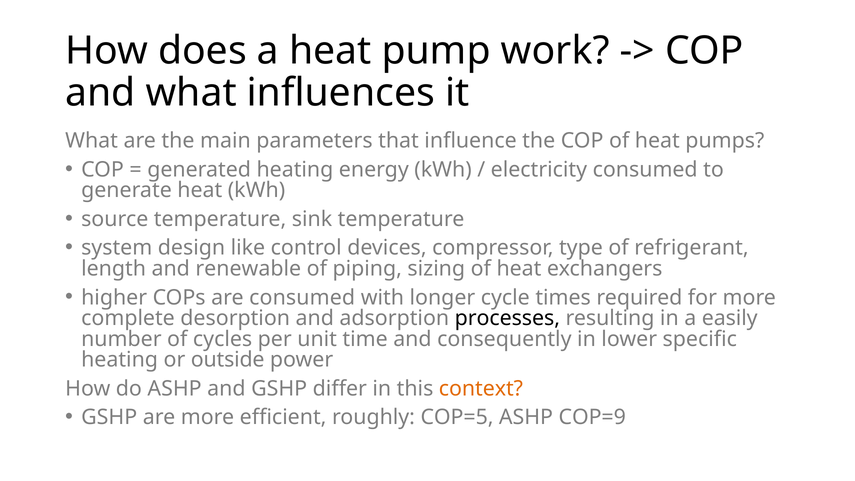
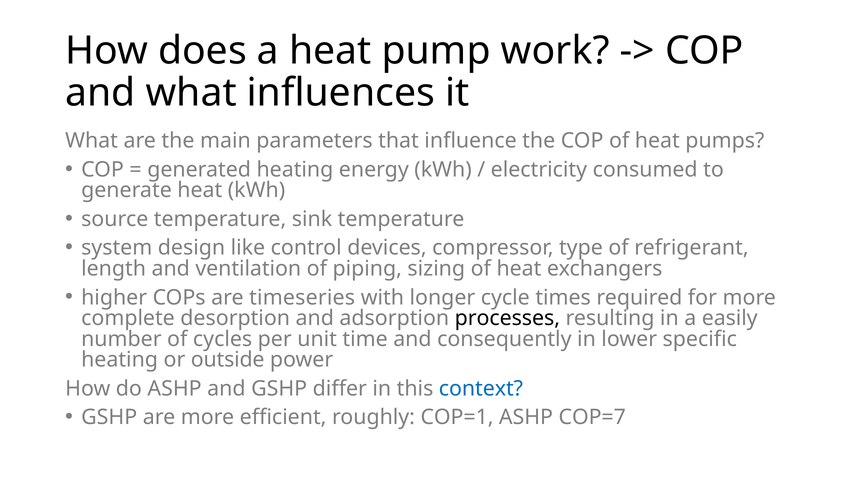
renewable: renewable -> ventilation (248, 269)
are consumed: consumed -> timeseries (302, 297)
context colour: orange -> blue (481, 389)
COP=5: COP=5 -> COP=1 (457, 417)
COP=9: COP=9 -> COP=7 (592, 417)
